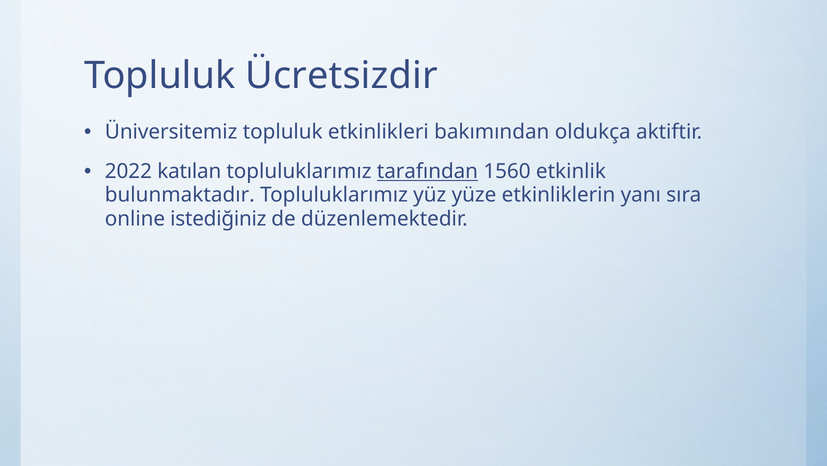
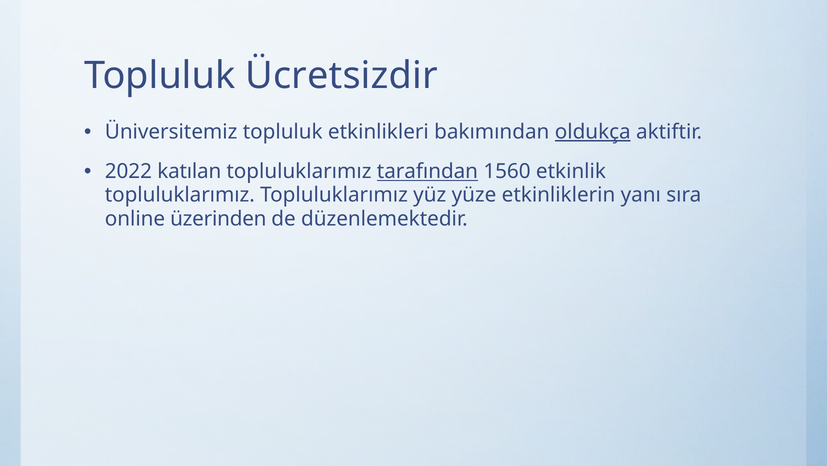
oldukça underline: none -> present (593, 132)
bulunmaktadır: bulunmaktadır -> topluluklarımız (180, 195)
istediğiniz: istediğiniz -> üzerinden (218, 218)
